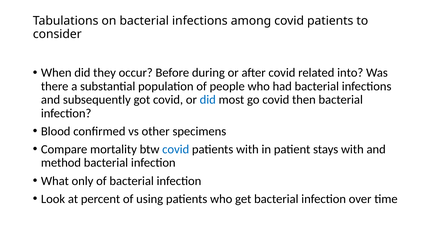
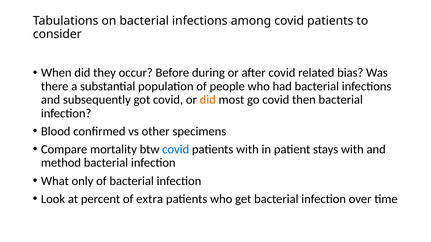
into: into -> bias (350, 73)
did colour: blue -> orange (208, 100)
using: using -> extra (150, 199)
